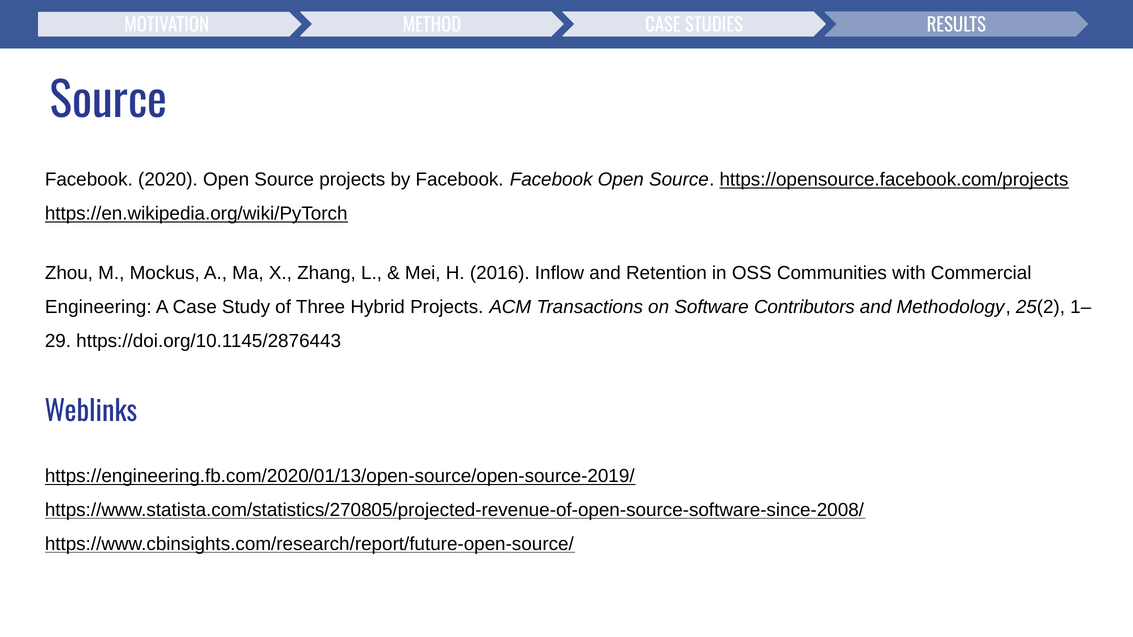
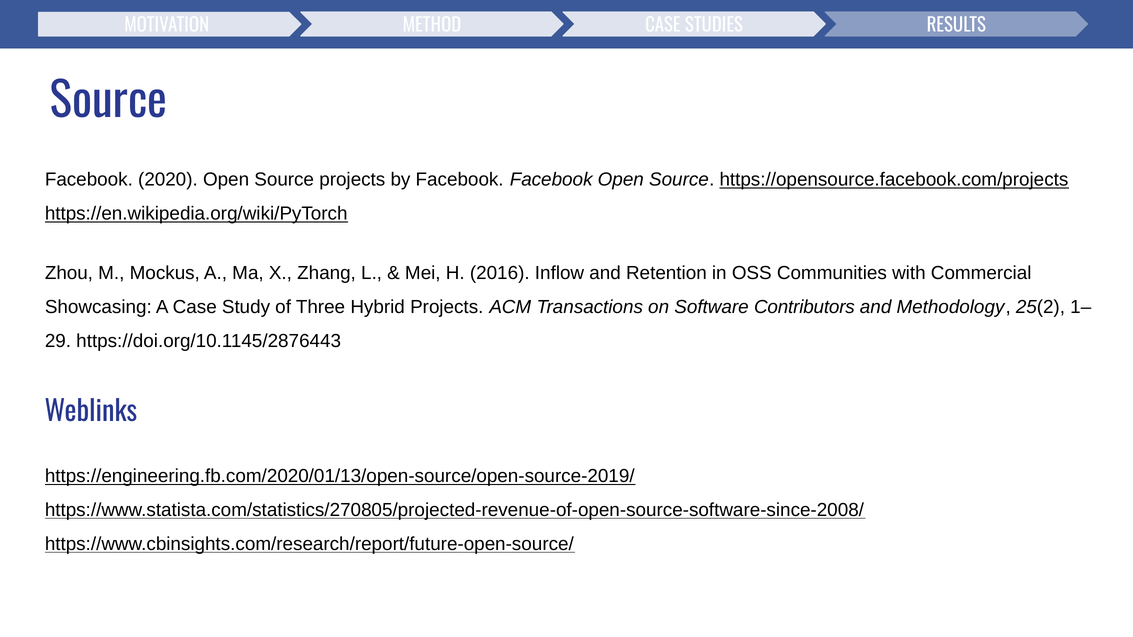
Engineering: Engineering -> Showcasing (98, 307)
